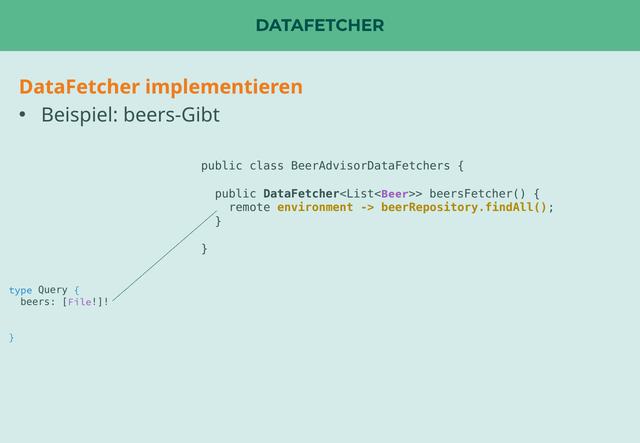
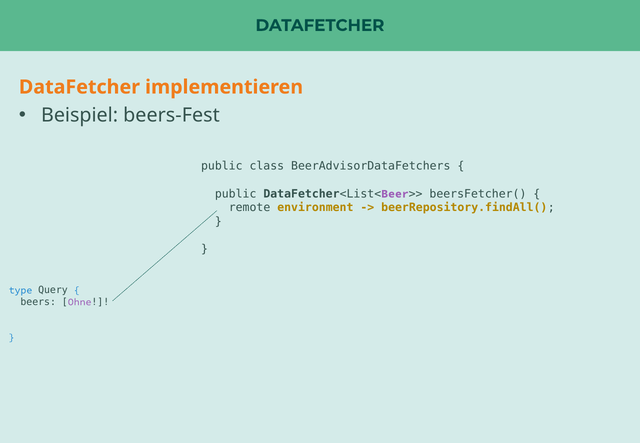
beers-Gibt: beers-Gibt -> beers-Fest (171, 115)
File: File -> Ohne (80, 302)
